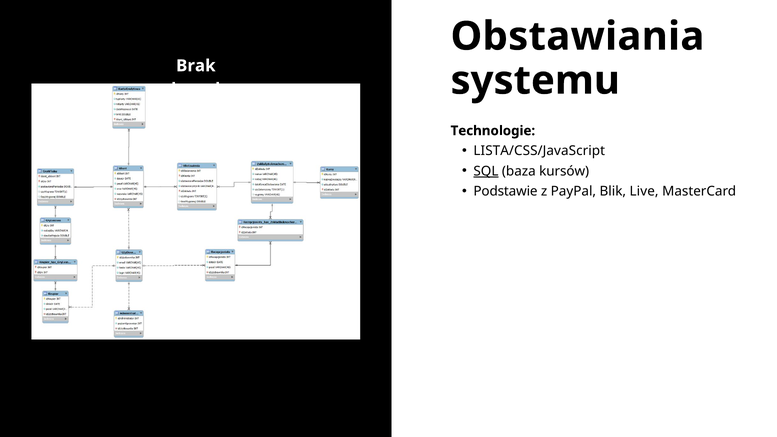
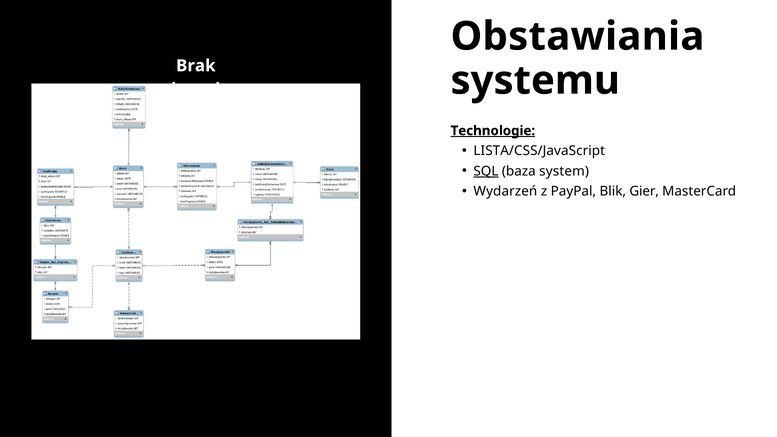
Technologie underline: none -> present (493, 131)
kursów: kursów -> system (564, 171)
Podstawie: Podstawie -> Wydarzeń (505, 191)
Live: Live -> Gier (644, 191)
